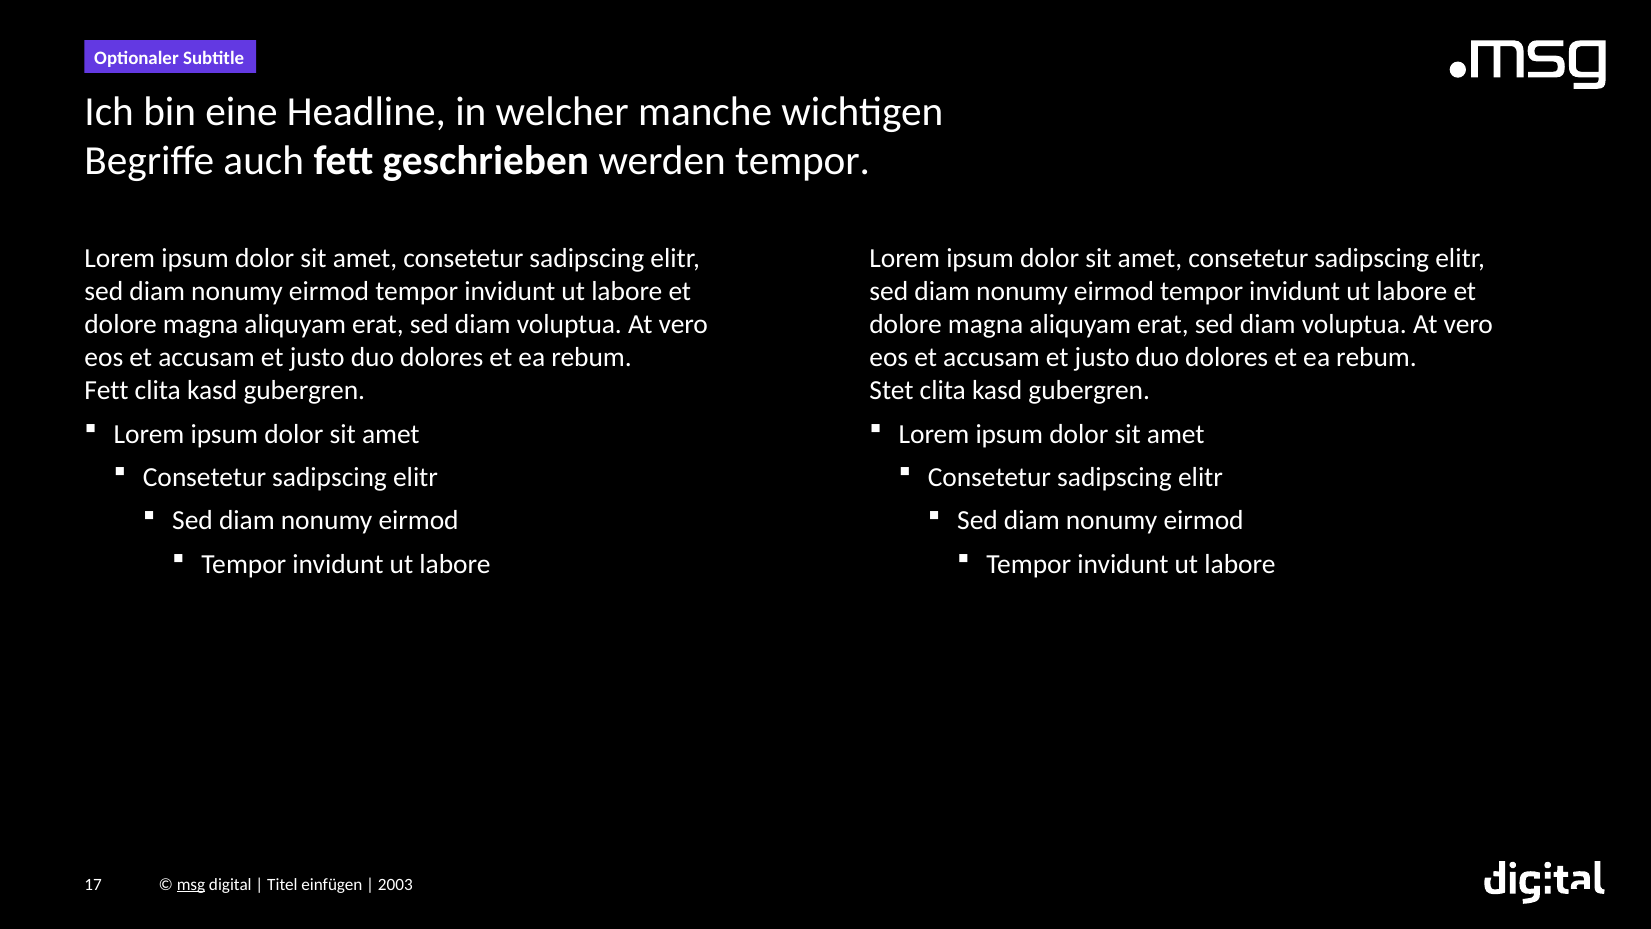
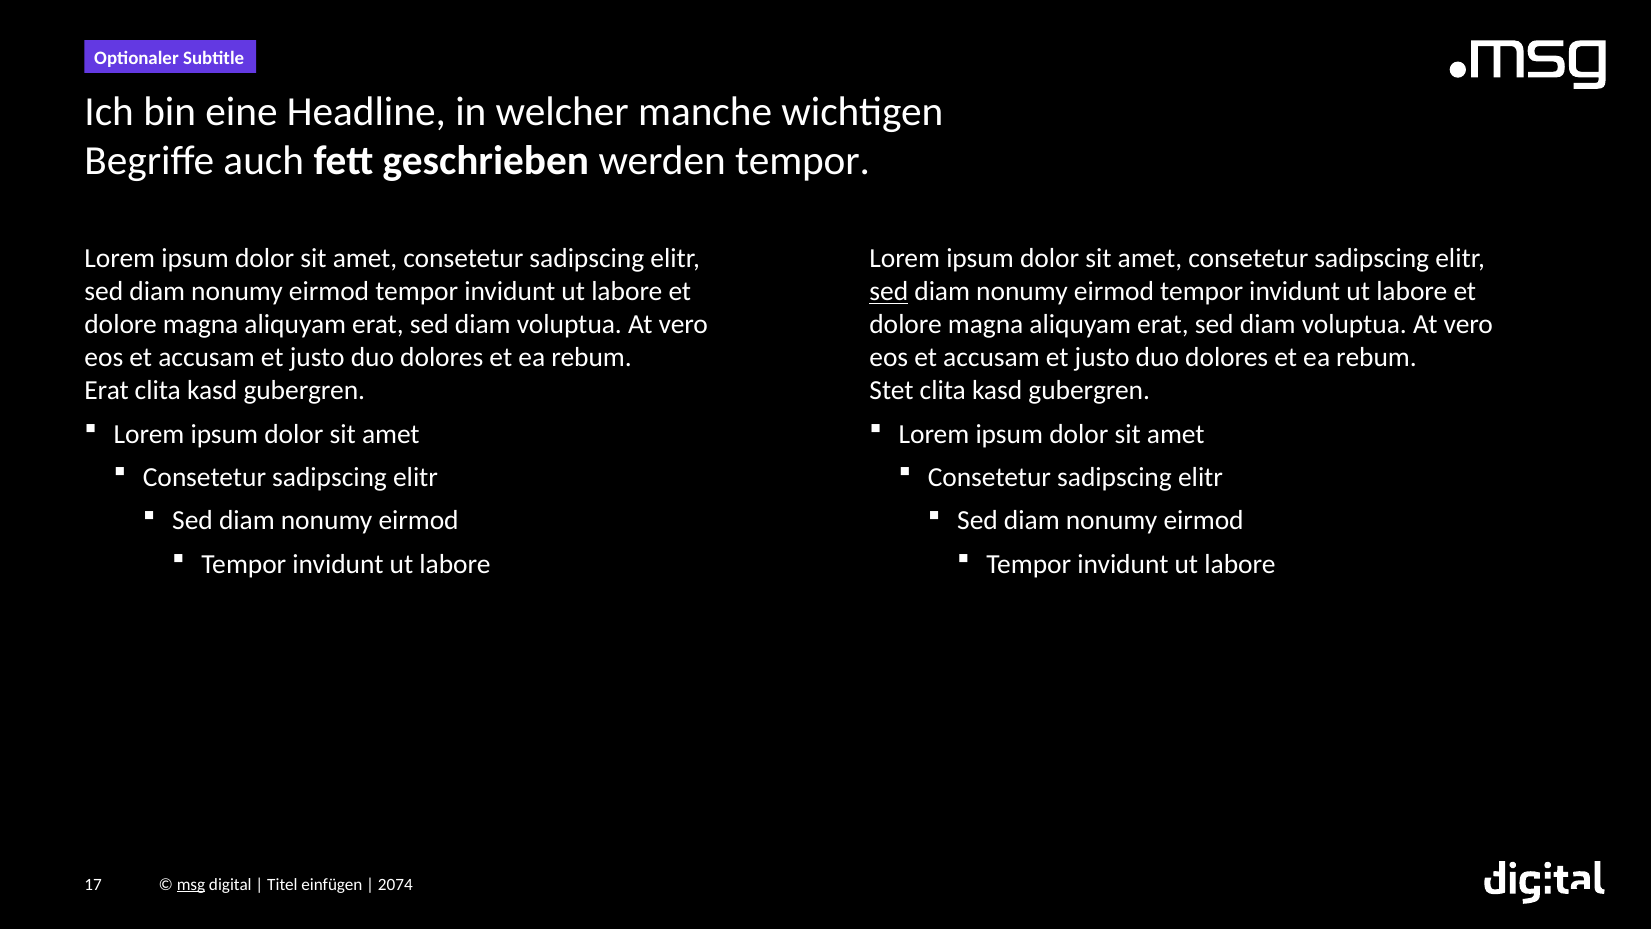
sed underline: none -> present (889, 292)
Fett: Fett -> Erat (107, 391)
2003: 2003 -> 2074 (395, 884)
